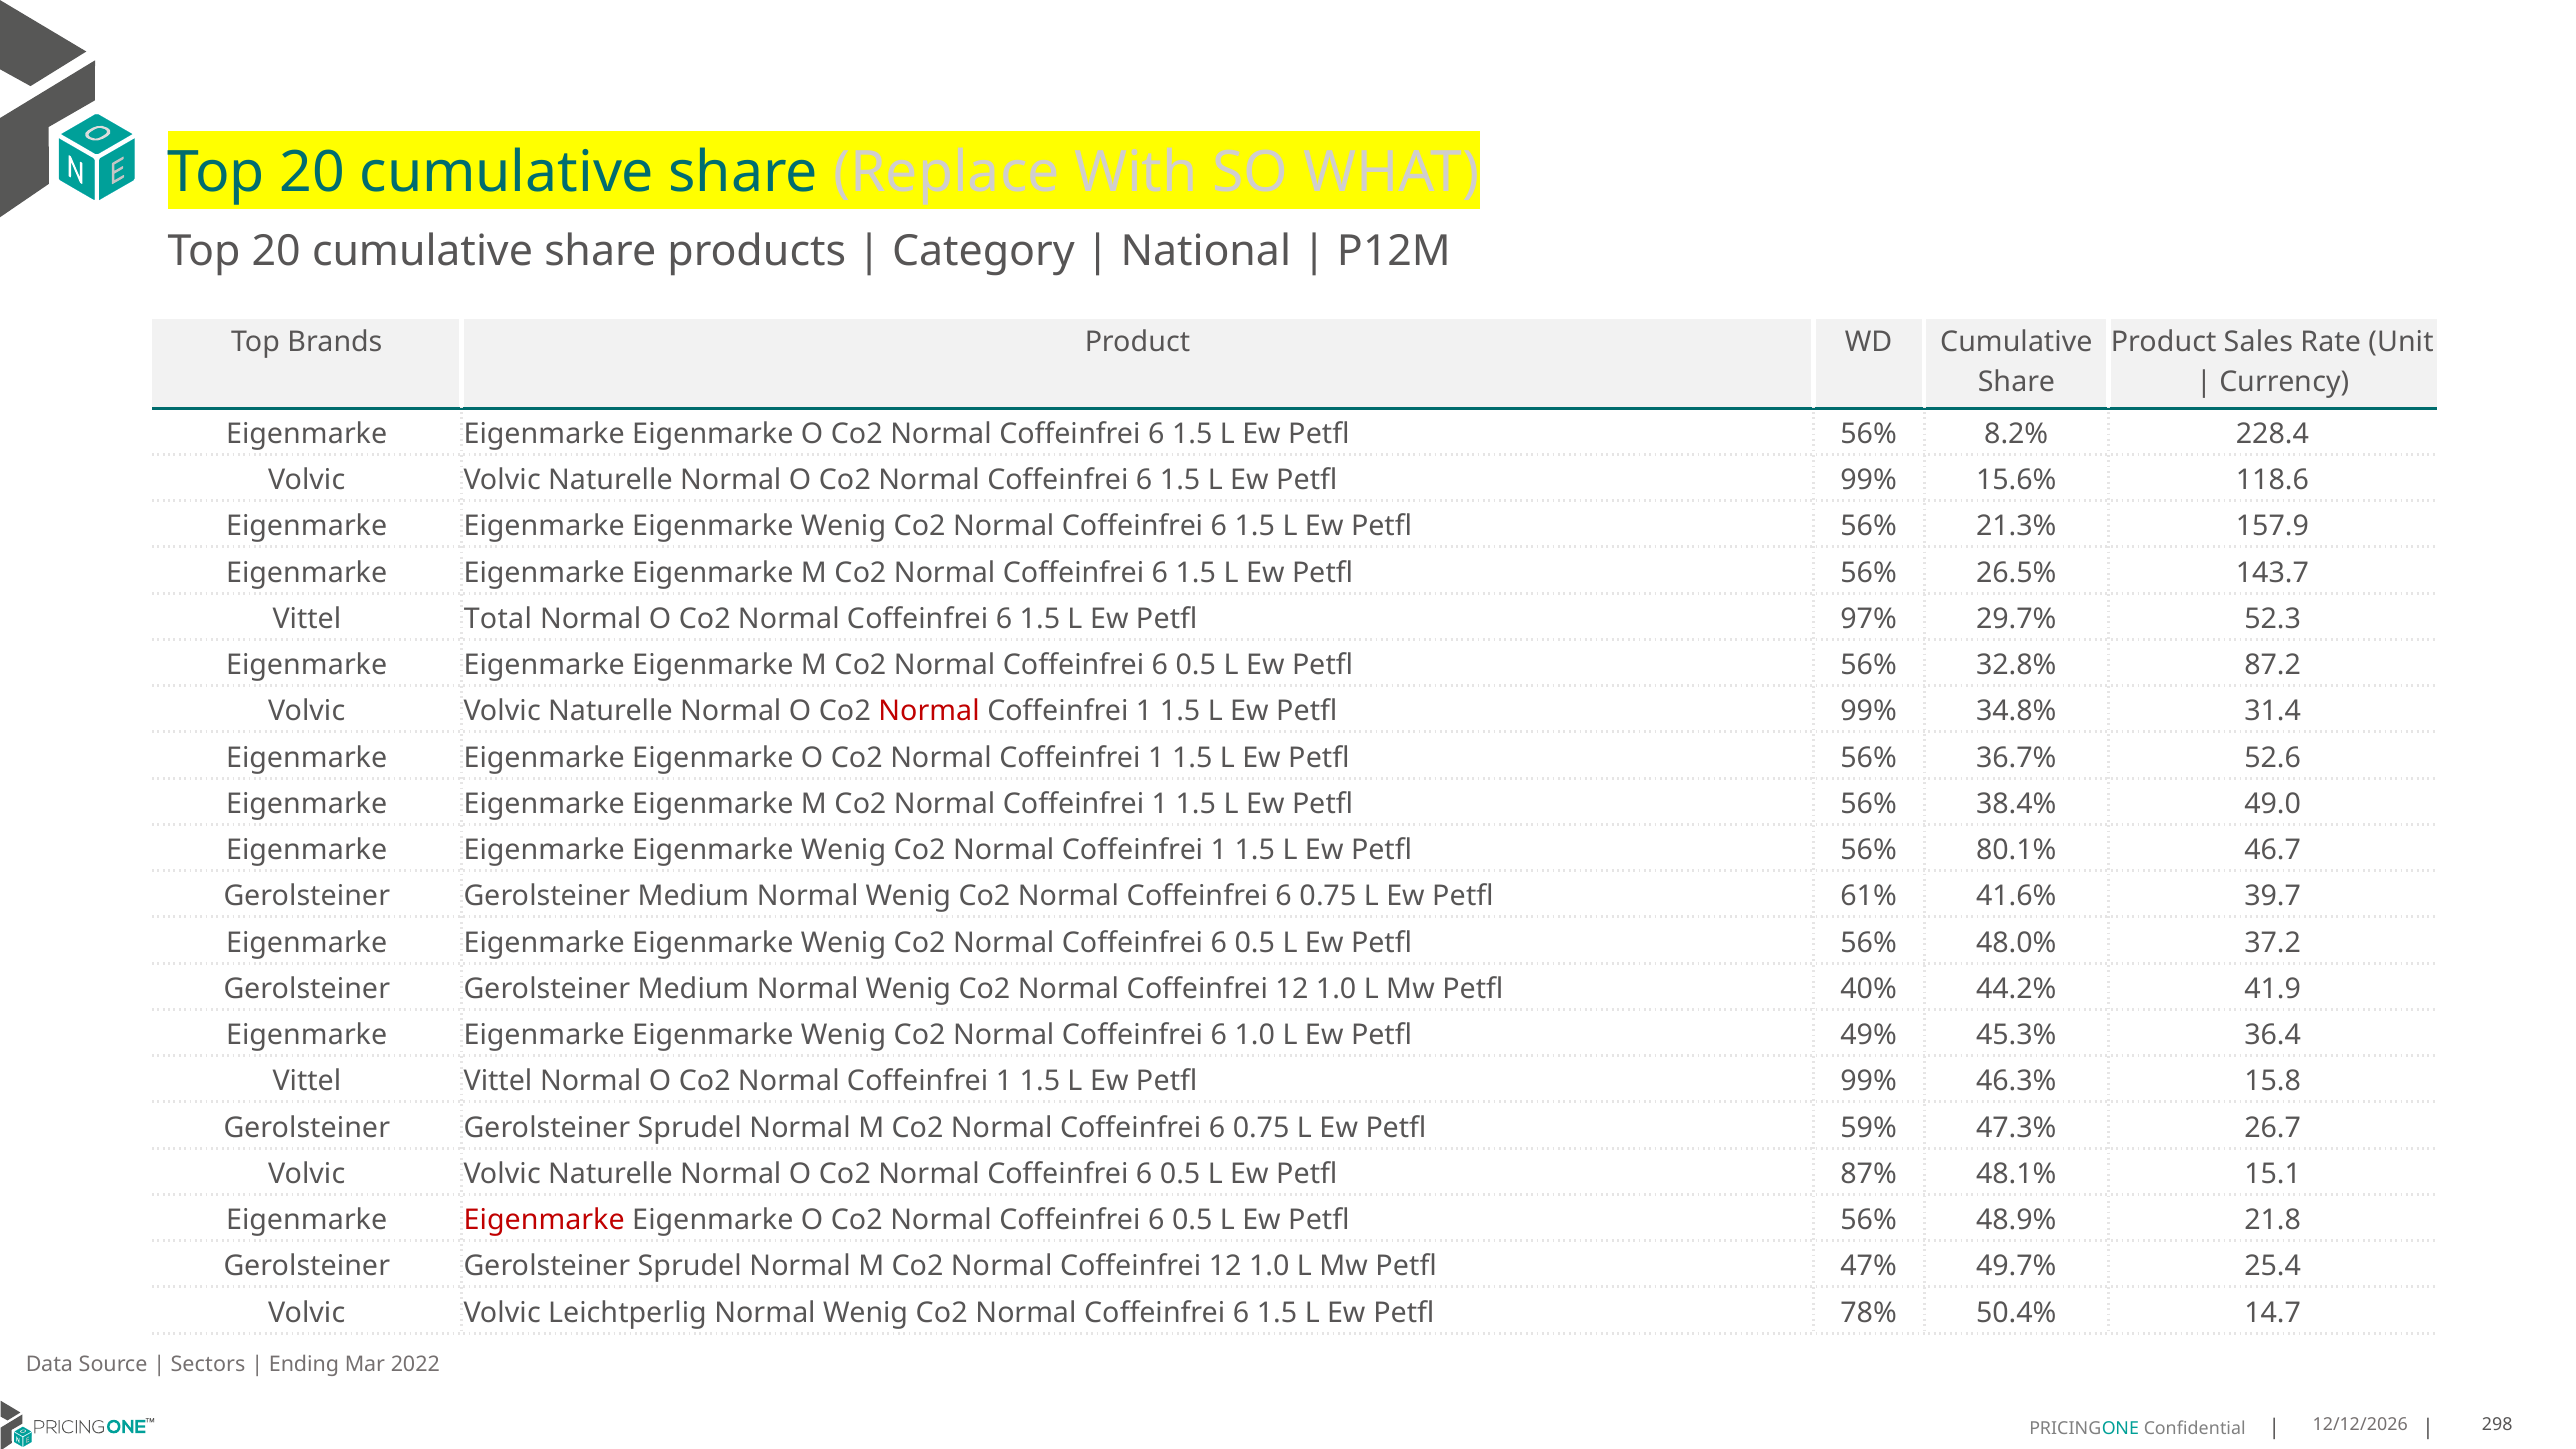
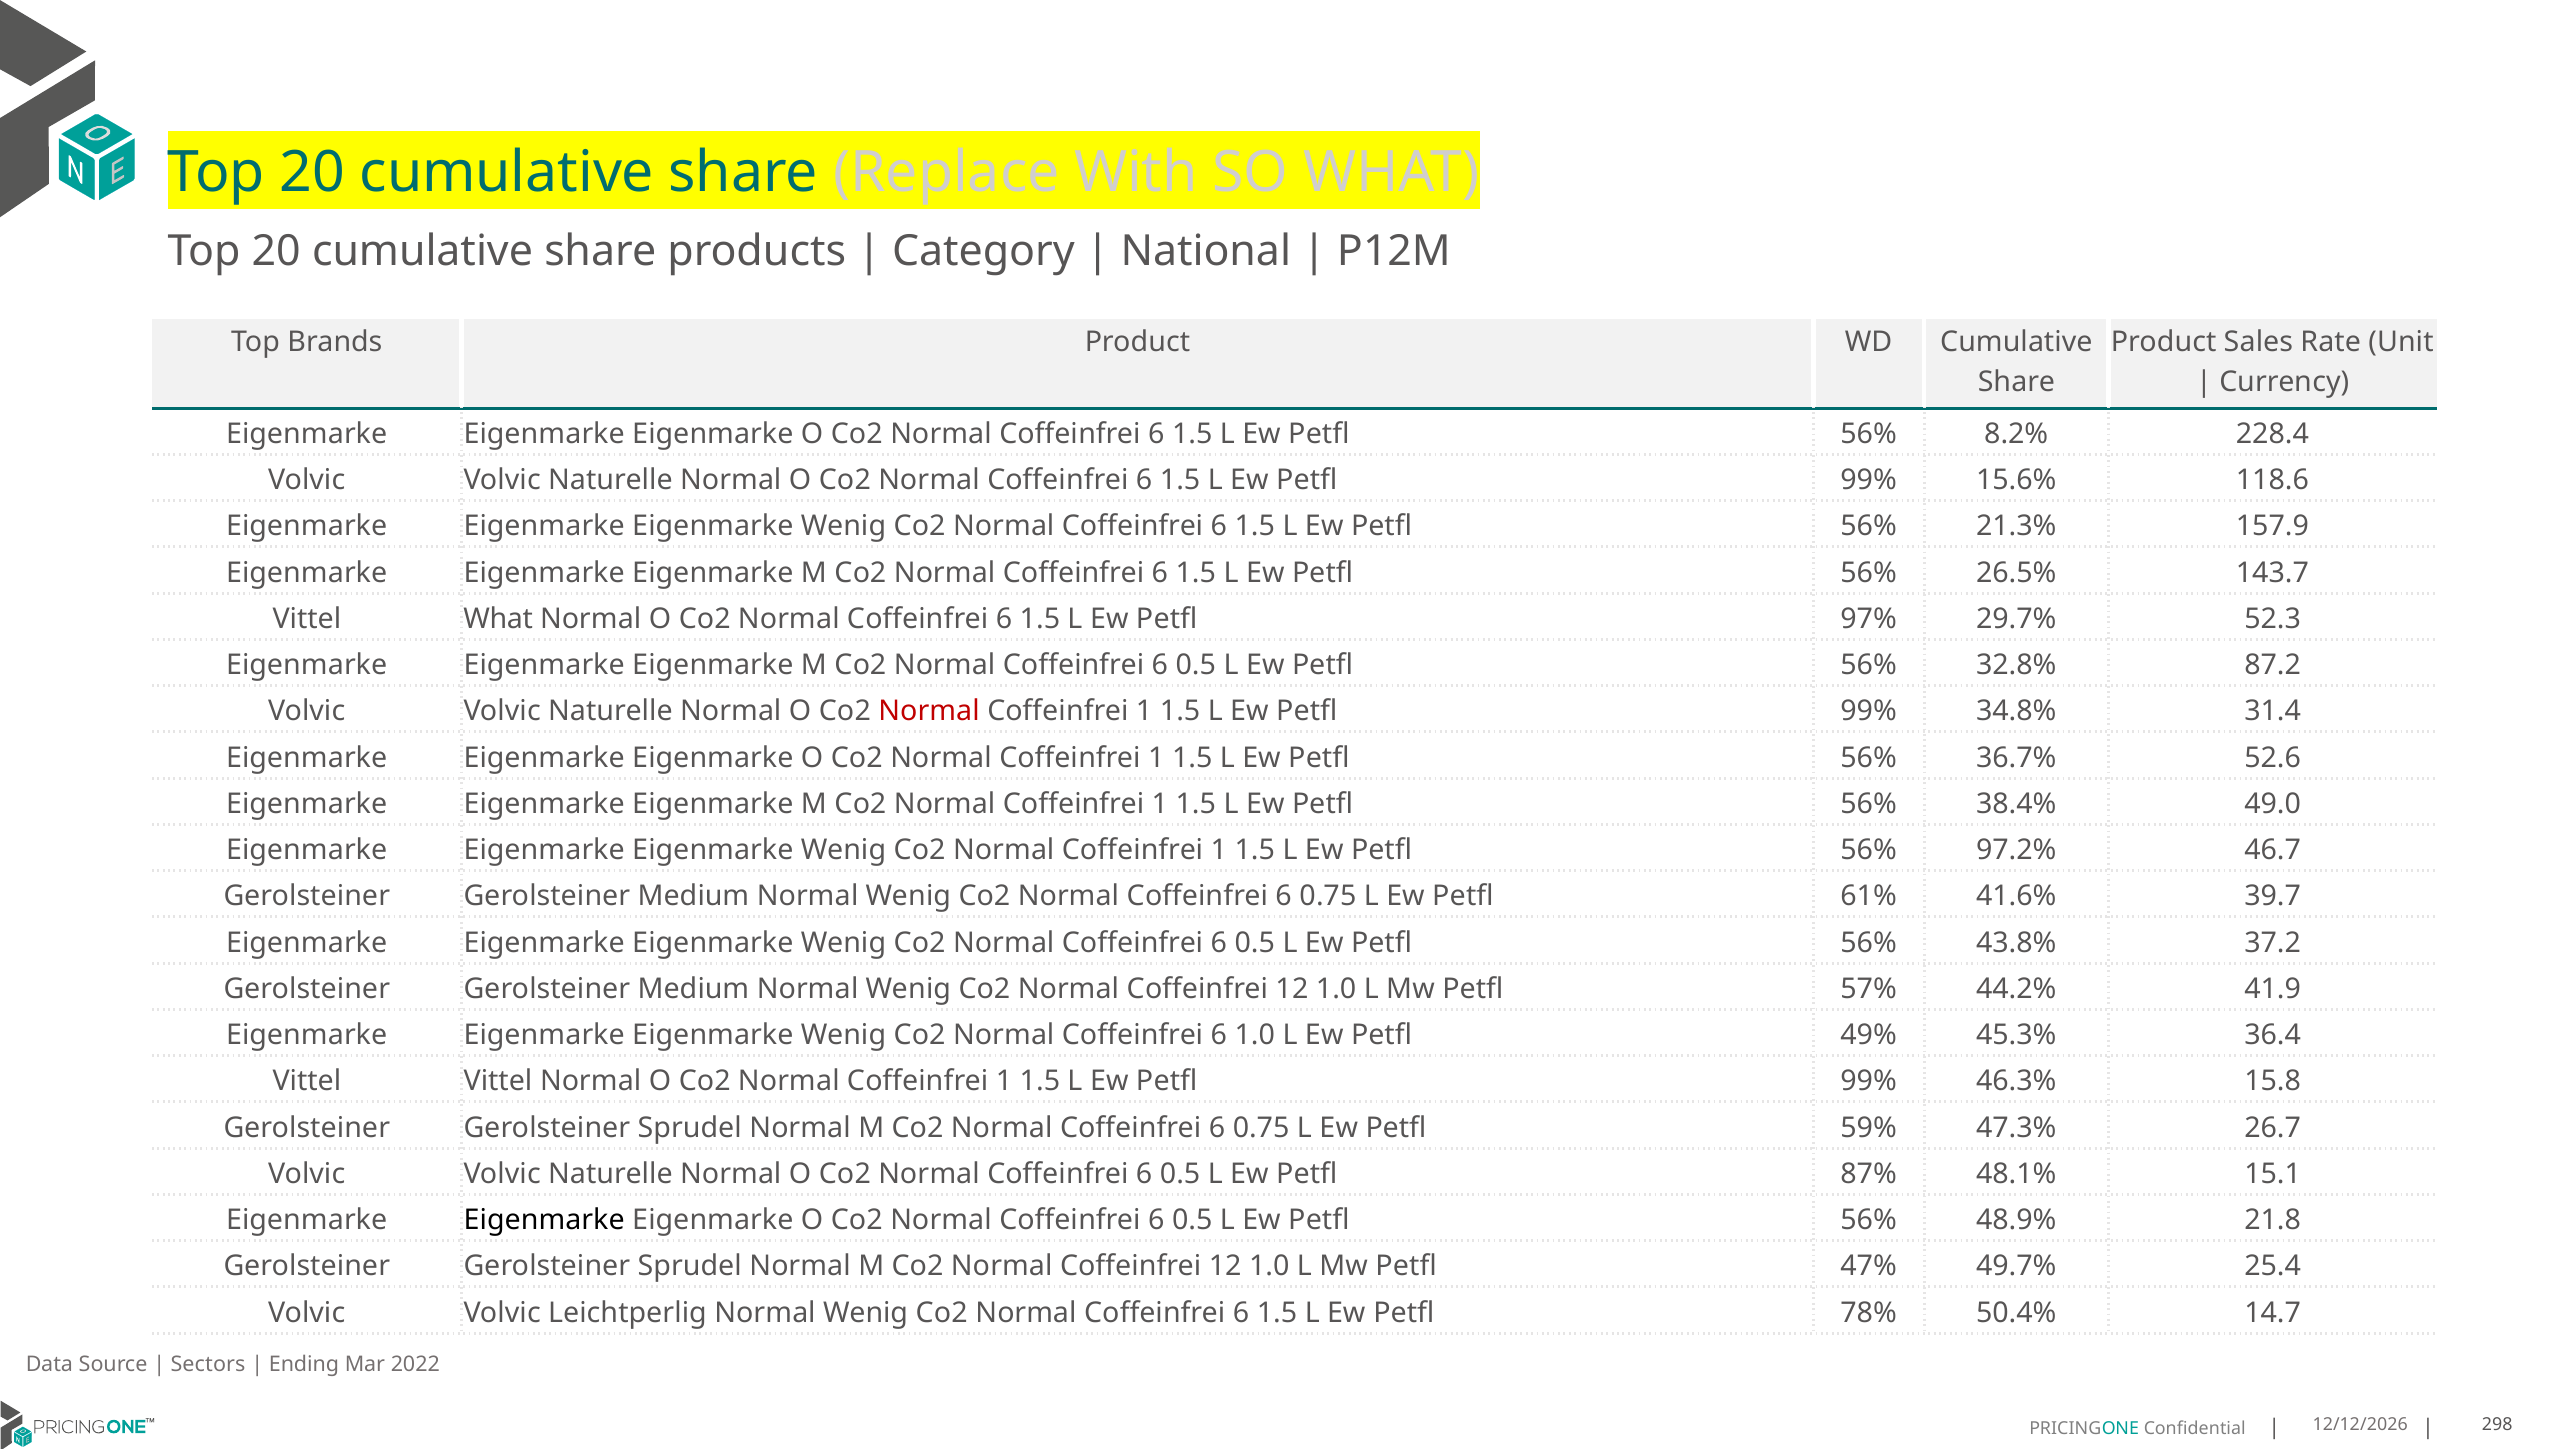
Vittel Total: Total -> What (498, 619)
80.1%: 80.1% -> 97.2% (2016, 850)
48.0%: 48.0% -> 43.8% (2016, 943)
40%: 40% -> 57% (1869, 989)
Eigenmarke colour: red -> black (544, 1220)
